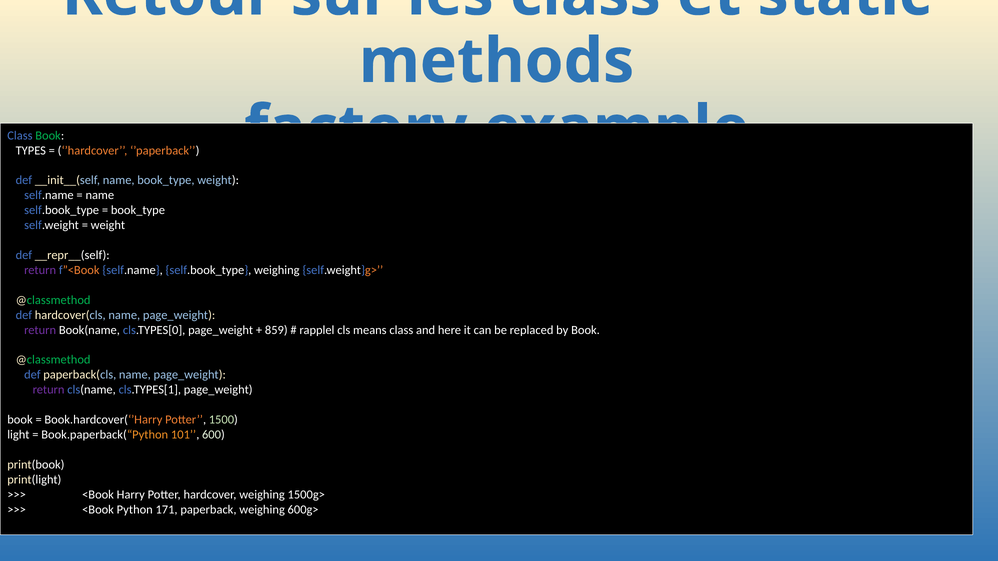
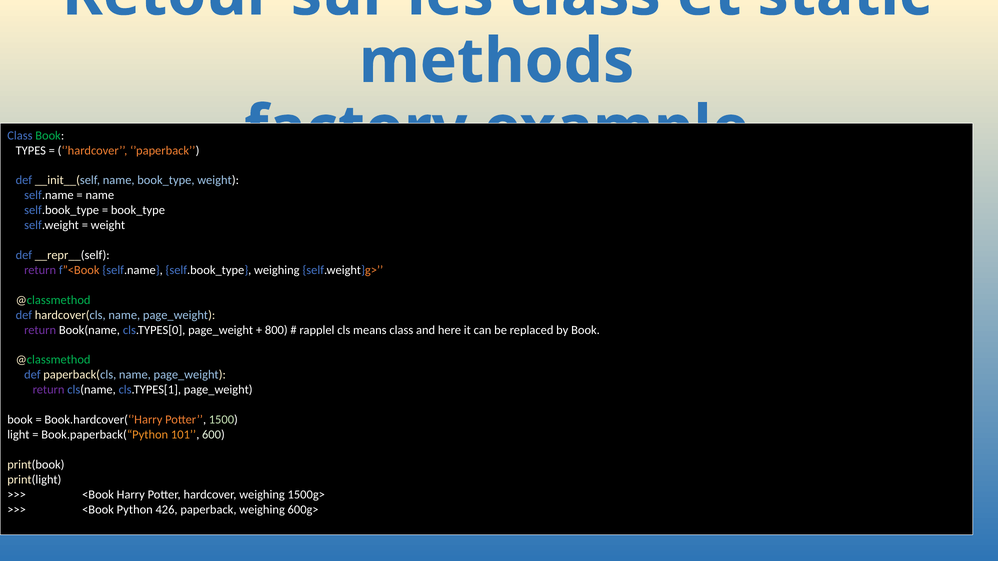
859: 859 -> 800 (276, 330)
171: 171 -> 426 (167, 510)
